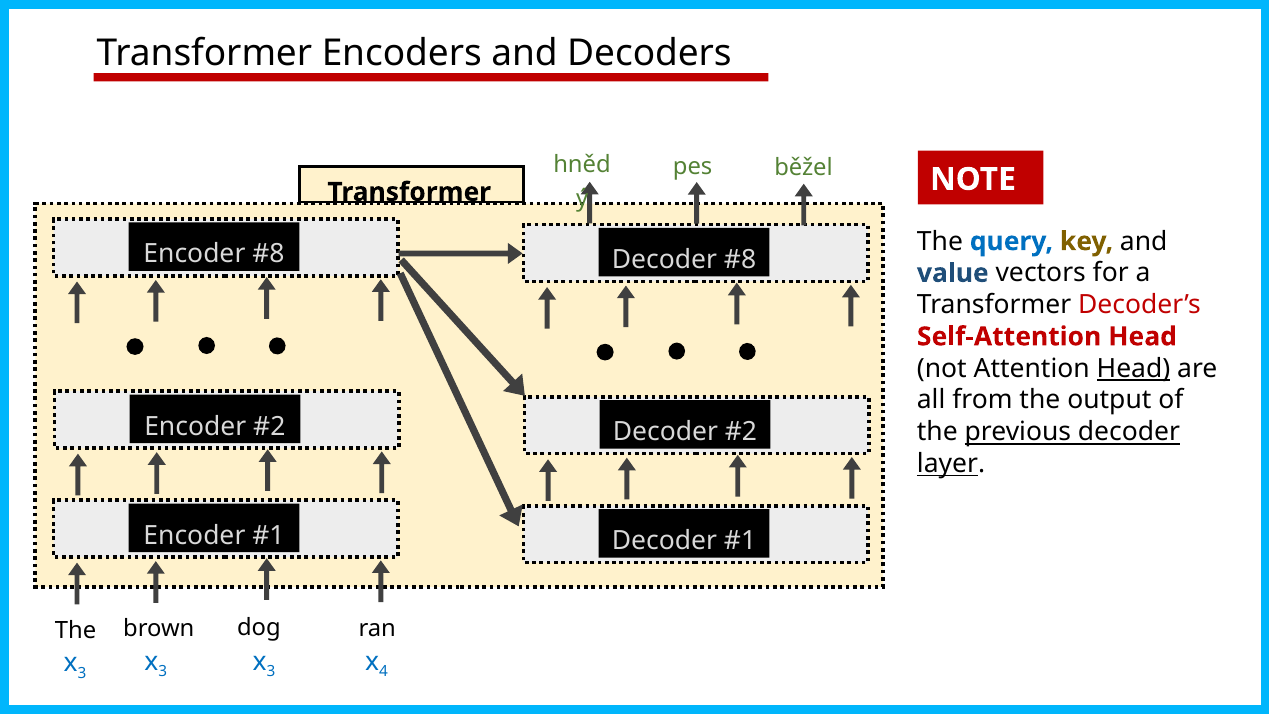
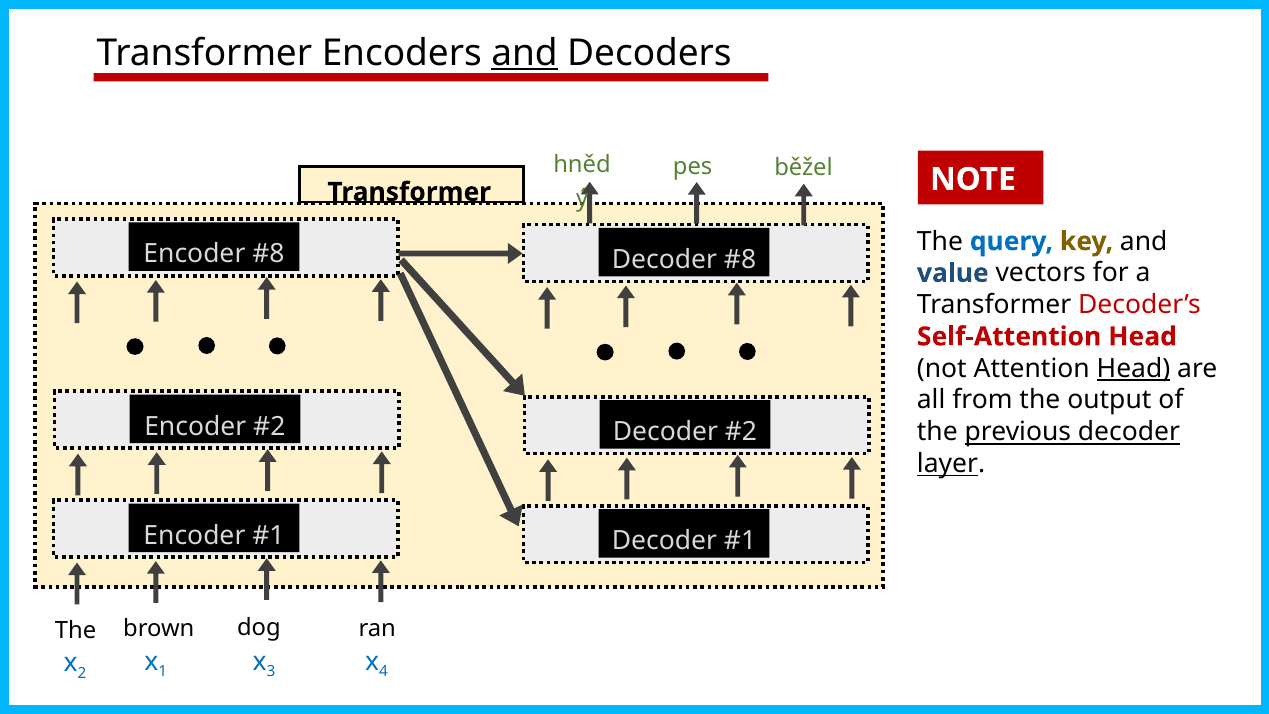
and underline: none -> present (525, 53)
3: 3 -> 2 (82, 673)
3: 3 -> 1 (163, 672)
